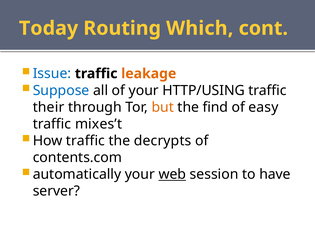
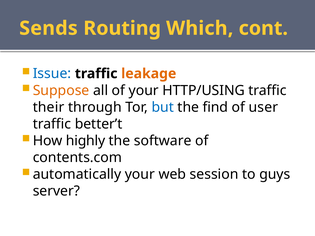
Today: Today -> Sends (48, 28)
Suppose colour: blue -> orange (61, 90)
but colour: orange -> blue (163, 107)
easy: easy -> user (263, 107)
mixes’t: mixes’t -> better’t (99, 124)
How traffic: traffic -> highly (86, 141)
decrypts: decrypts -> software (163, 141)
web underline: present -> none (172, 175)
have: have -> guys (275, 175)
